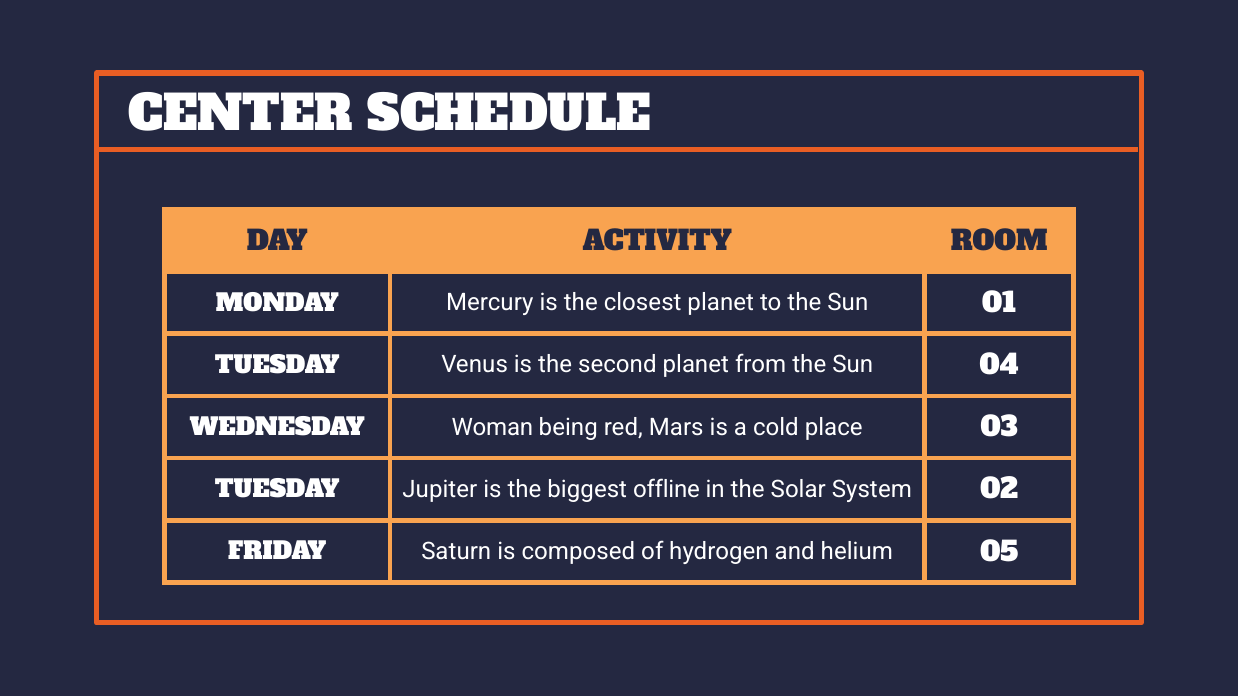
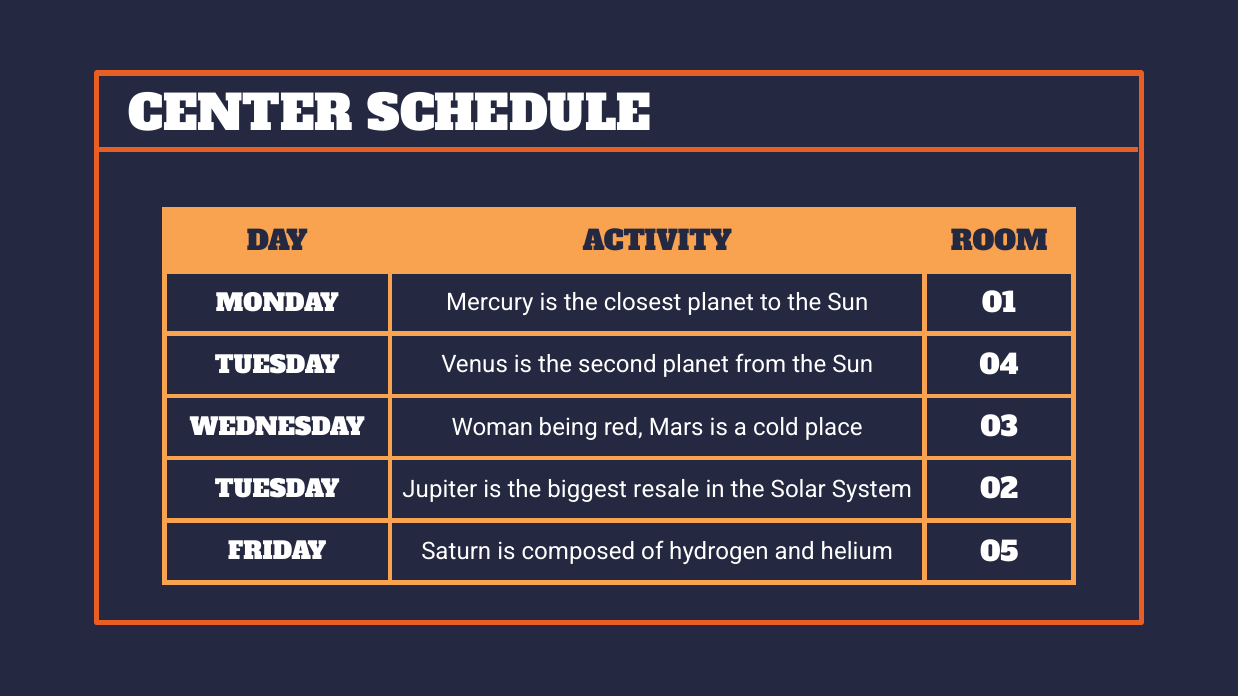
offline: offline -> resale (666, 490)
